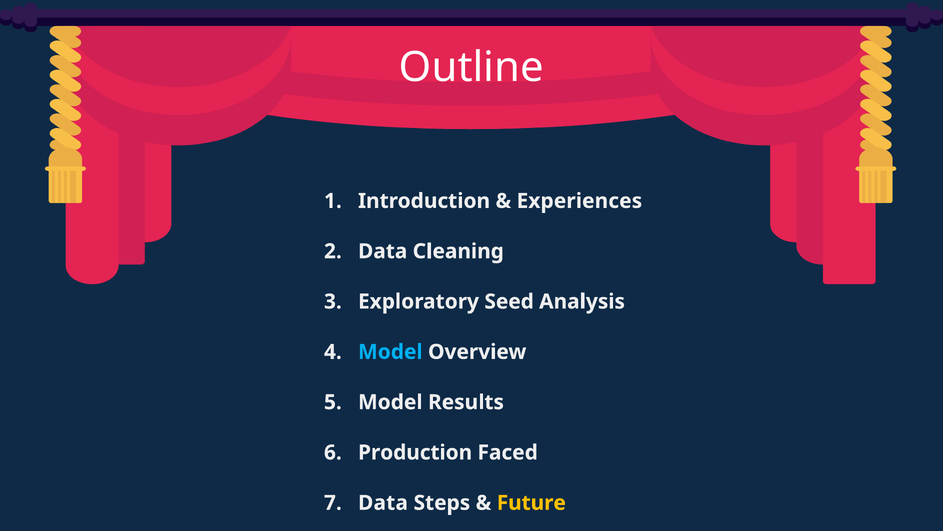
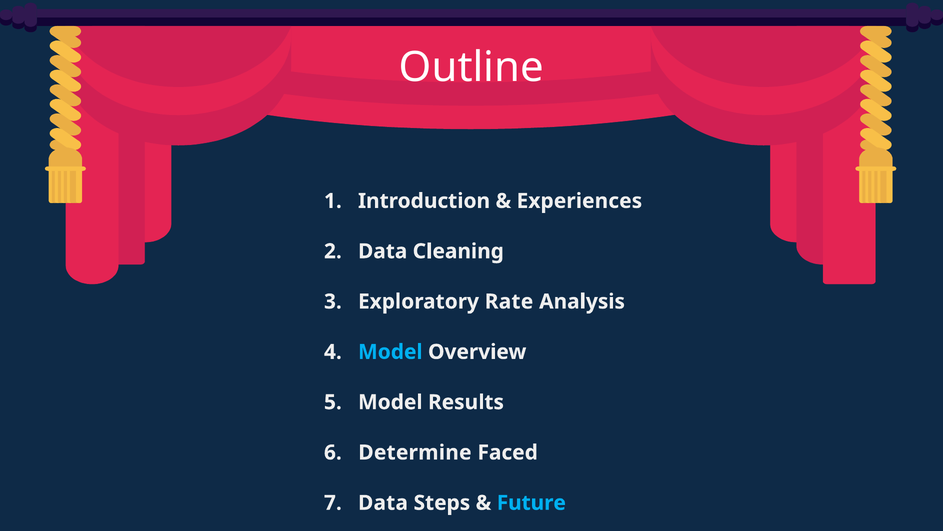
Seed: Seed -> Rate (509, 301)
Production: Production -> Determine (415, 452)
Future colour: yellow -> light blue (531, 502)
